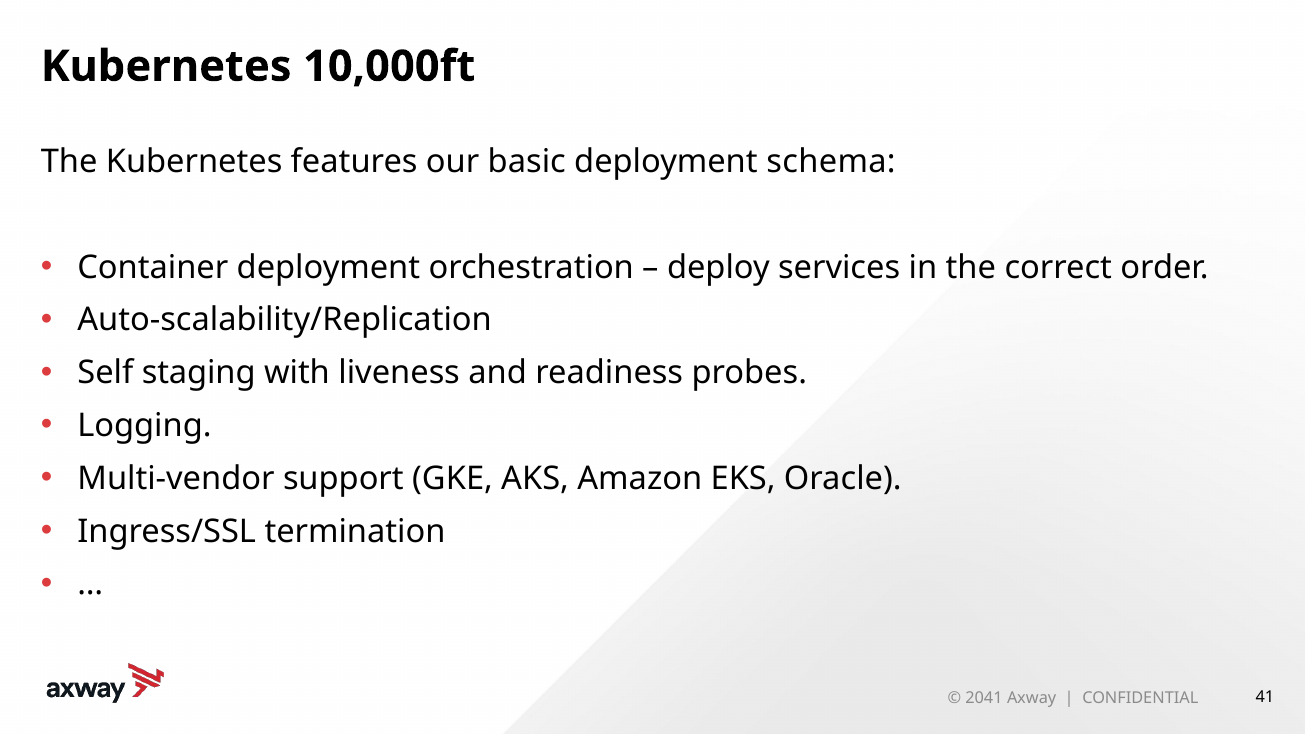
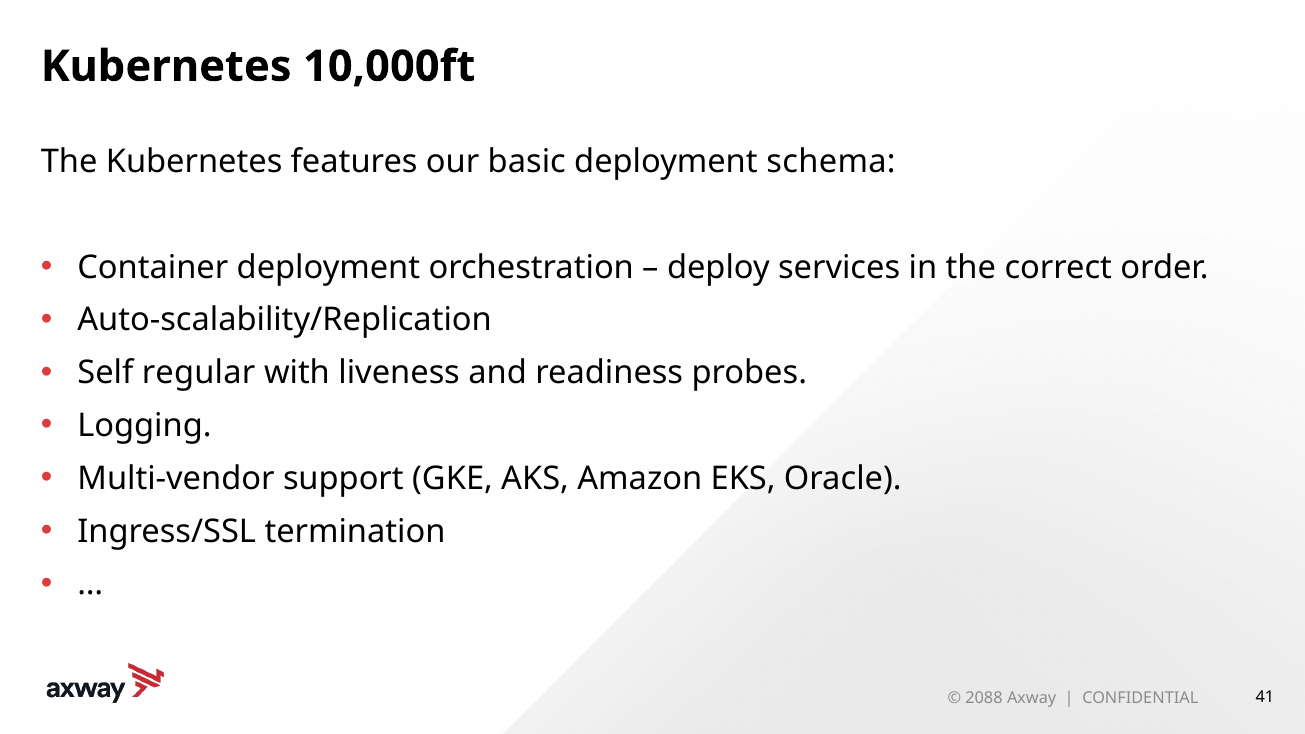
staging: staging -> regular (199, 373)
2041: 2041 -> 2088 (984, 698)
